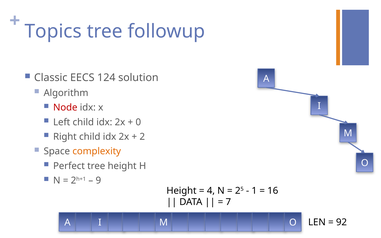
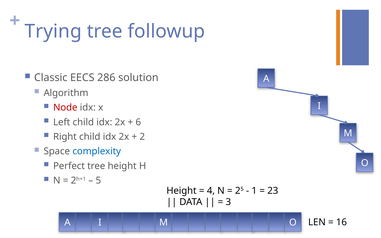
Topics: Topics -> Trying (53, 31)
124: 124 -> 286 (106, 78)
0: 0 -> 6 (138, 122)
complexity colour: orange -> blue (97, 151)
9: 9 -> 5 (98, 181)
16: 16 -> 23 (273, 191)
7: 7 -> 3 (228, 202)
92: 92 -> 16 (341, 222)
